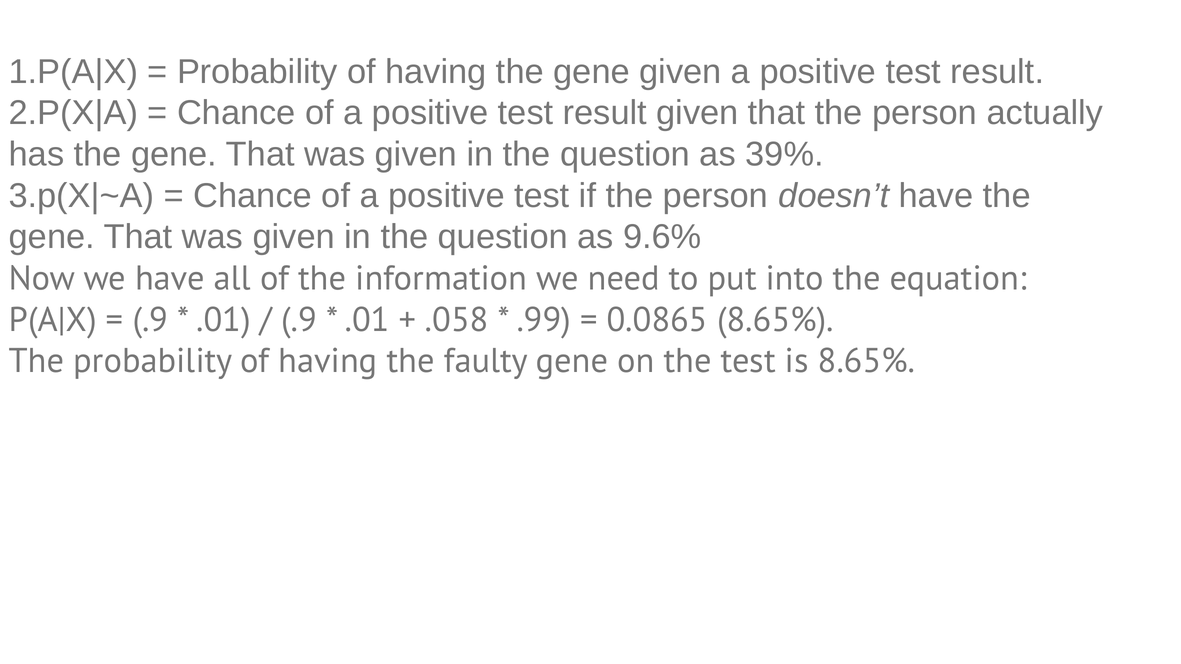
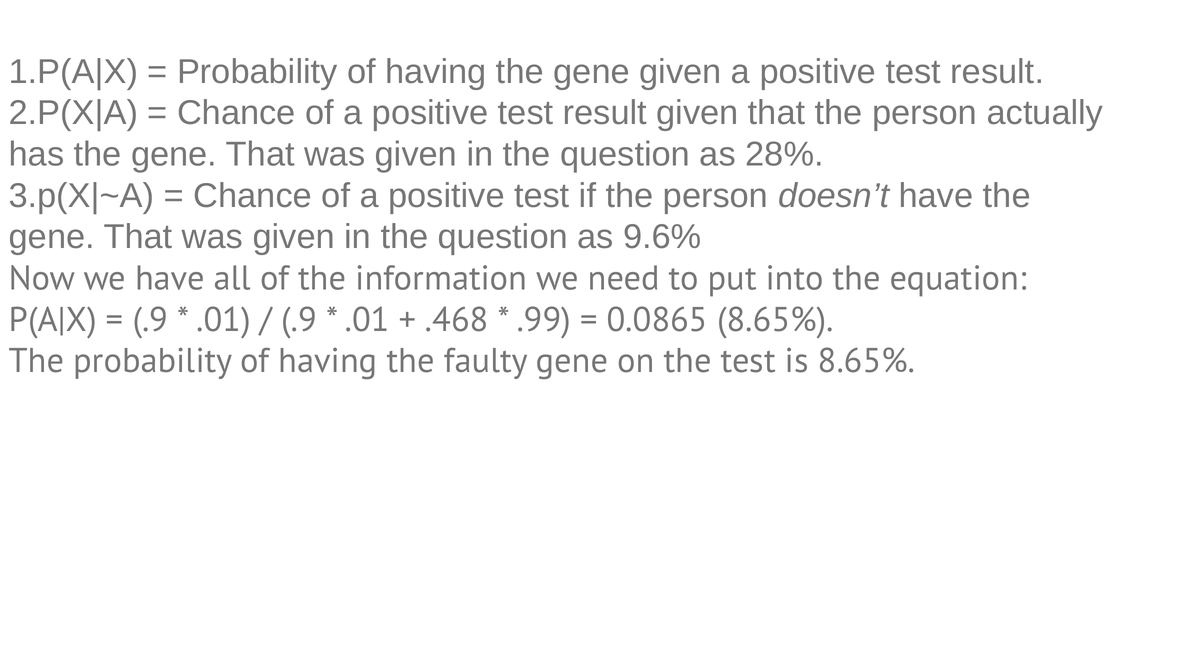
39%: 39% -> 28% (785, 154)
.058: .058 -> .468 (457, 320)
